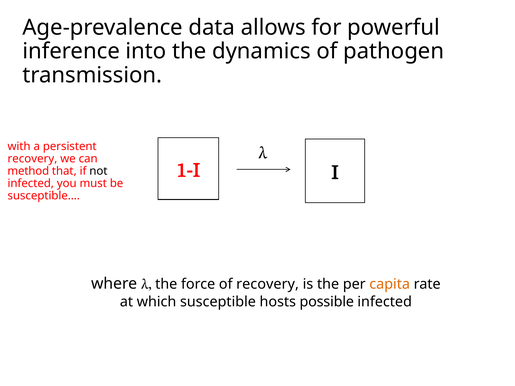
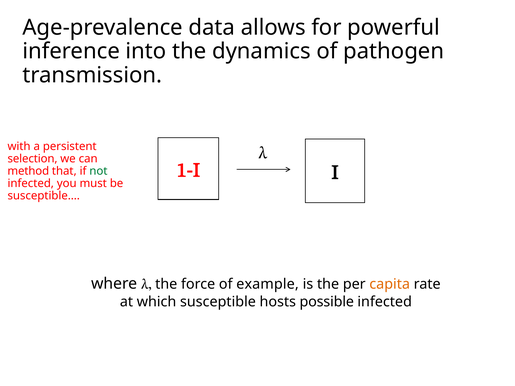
recovery: recovery -> selection (33, 159)
not colour: black -> green (98, 171)
of recovery: recovery -> example (268, 284)
